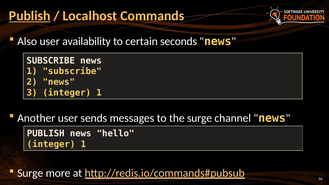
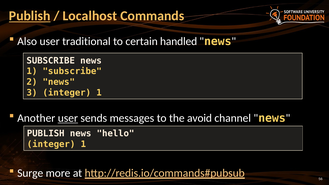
availability: availability -> traditional (86, 41)
seconds: seconds -> handled (179, 41)
user underline: none -> present (68, 118)
the surge: surge -> avoid (200, 118)
